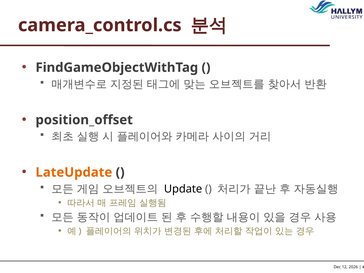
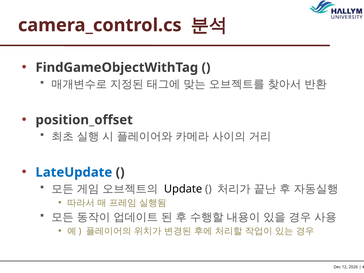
LateUpdate colour: orange -> blue (74, 172)
